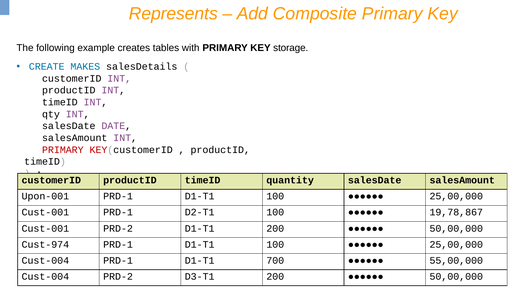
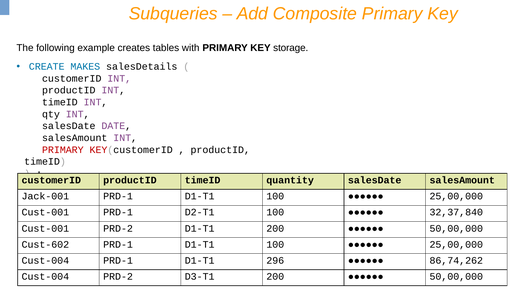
Represents: Represents -> Subqueries (173, 14)
Upon-001: Upon-001 -> Jack-001 (45, 196)
19,78,867: 19,78,867 -> 32,37,840 (456, 212)
Cust-974: Cust-974 -> Cust-602 (45, 244)
700: 700 -> 296 (275, 261)
55,00,000: 55,00,000 -> 86,74,262 (456, 261)
